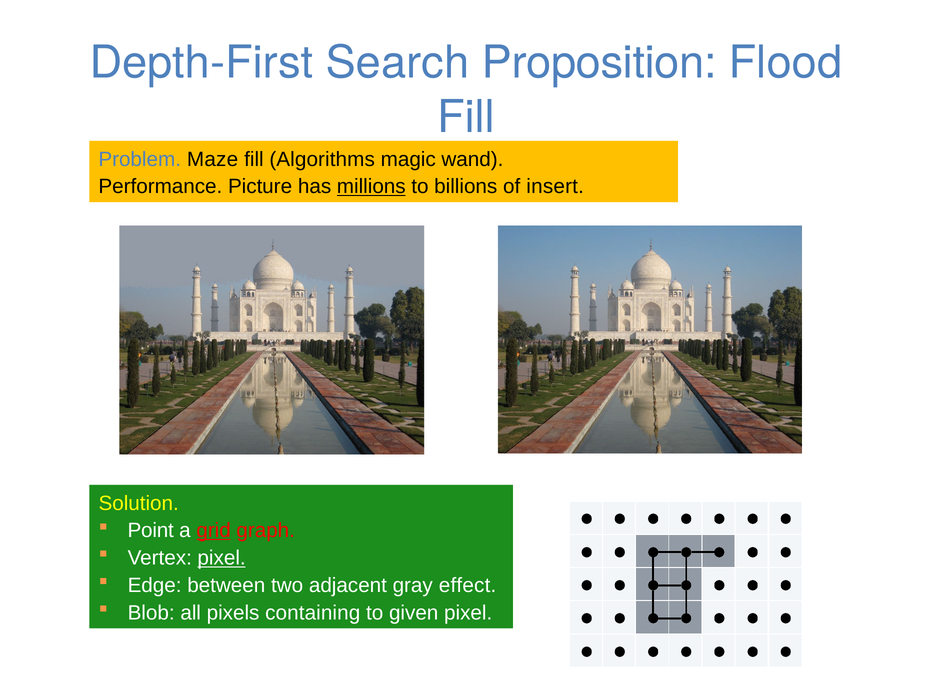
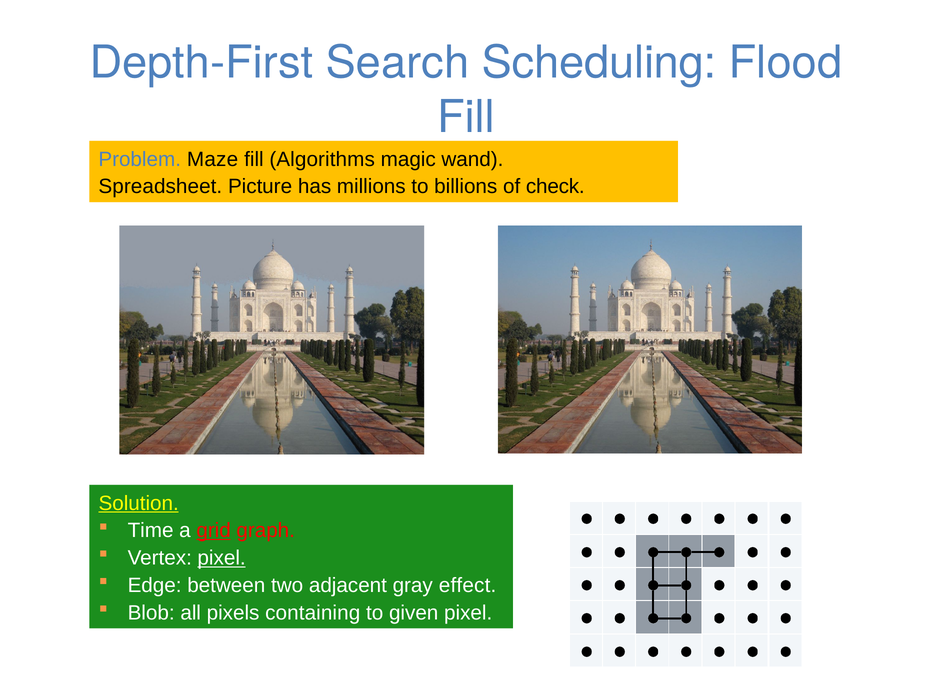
Proposition: Proposition -> Scheduling (599, 63)
Performance: Performance -> Spreadsheet (160, 187)
millions underline: present -> none (371, 187)
insert: insert -> check (555, 187)
Solution underline: none -> present (139, 503)
Point: Point -> Time (151, 531)
